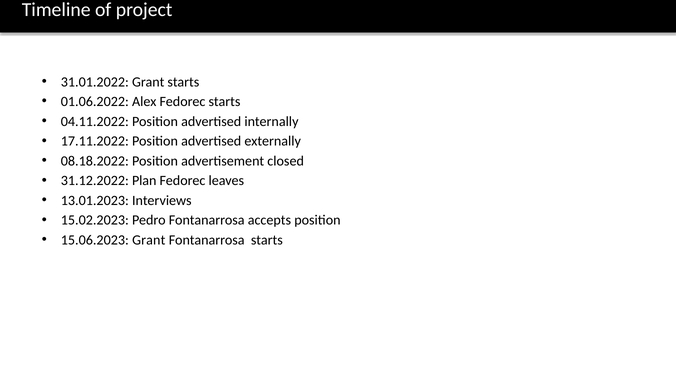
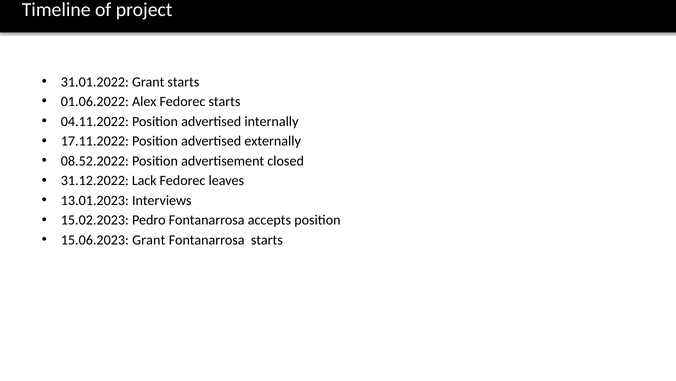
08.18.2022: 08.18.2022 -> 08.52.2022 (95, 161)
Plan: Plan -> Lack (144, 180)
